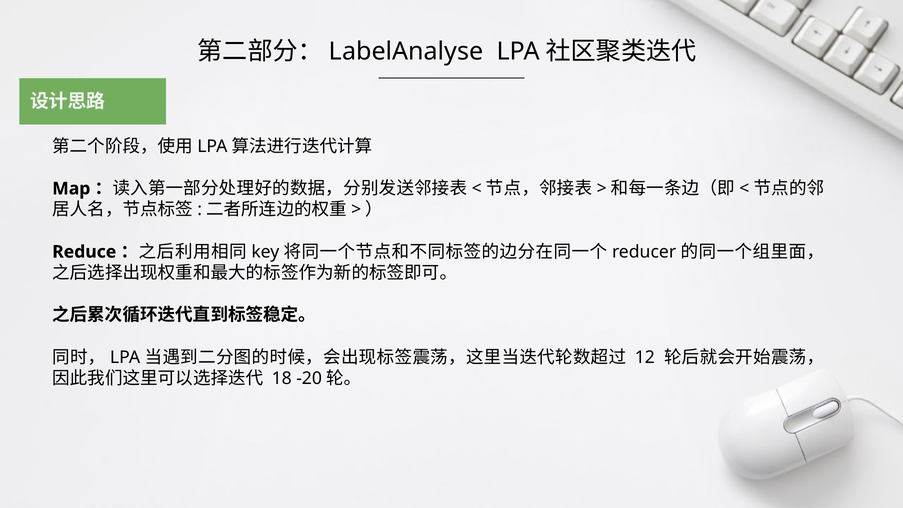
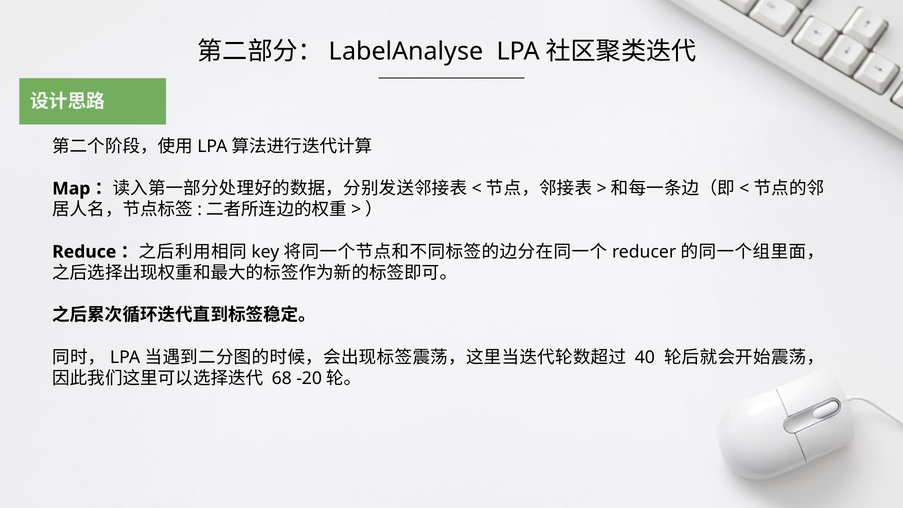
12: 12 -> 40 (645, 357)
18: 18 -> 68 (282, 378)
